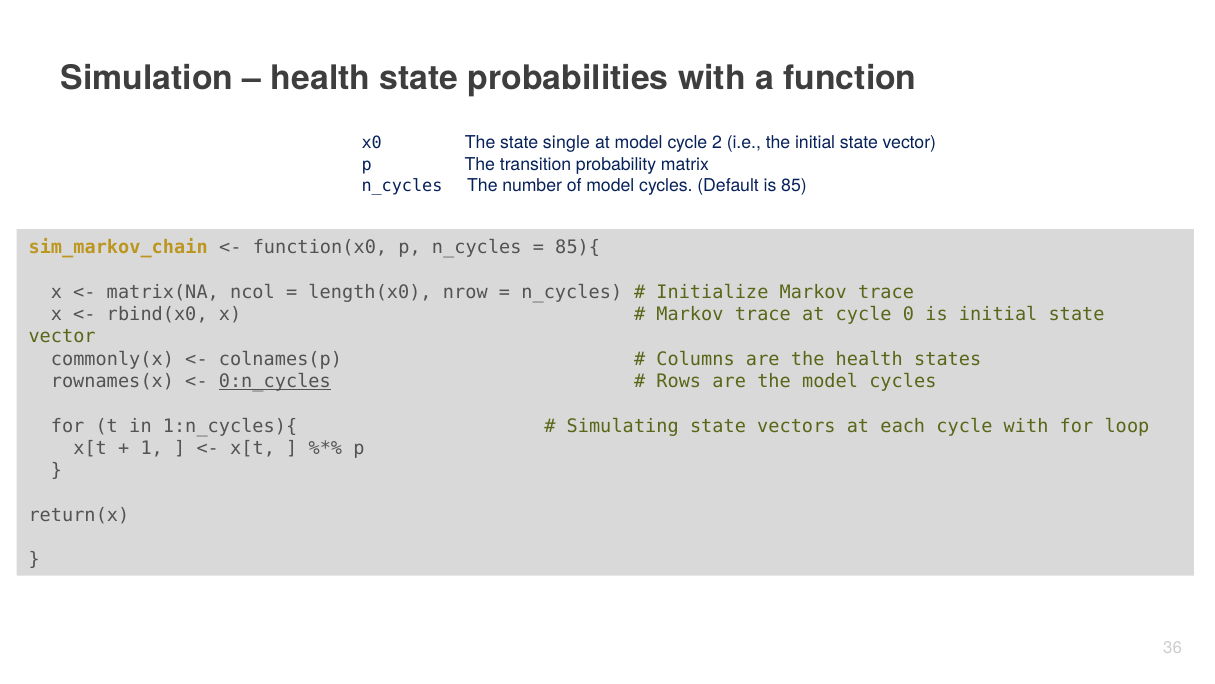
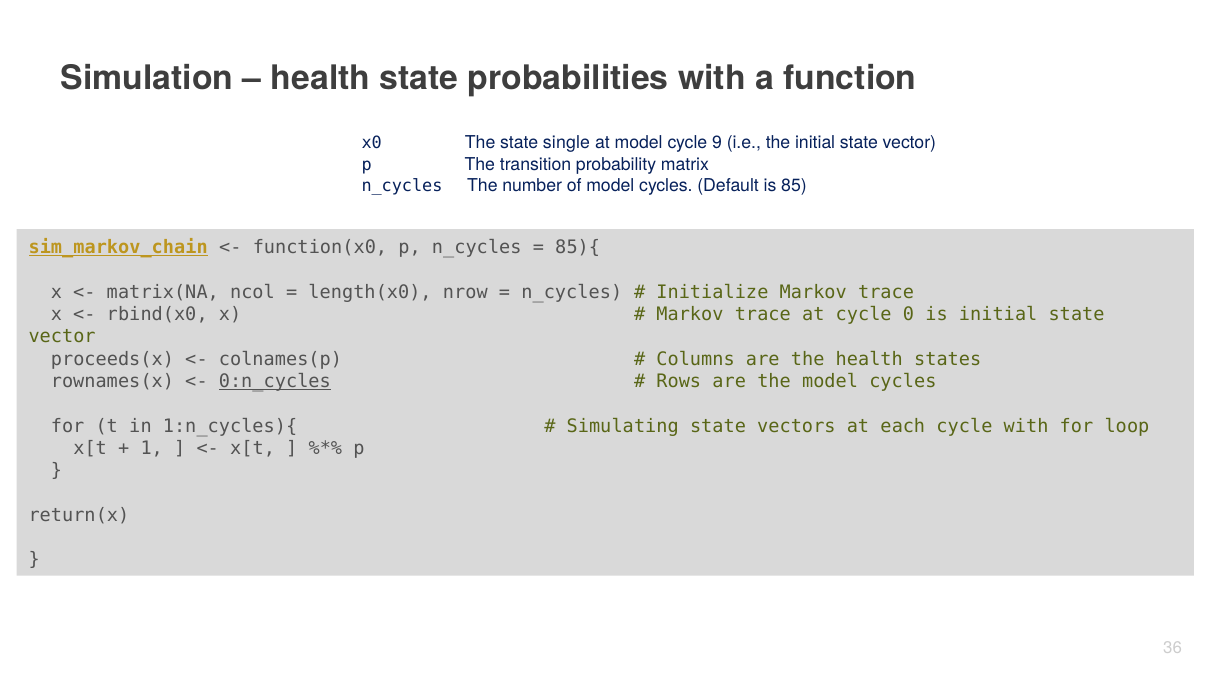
2: 2 -> 9 (717, 143)
sim_markov_chain underline: none -> present (118, 247)
commonly(x: commonly(x -> proceeds(x (112, 359)
